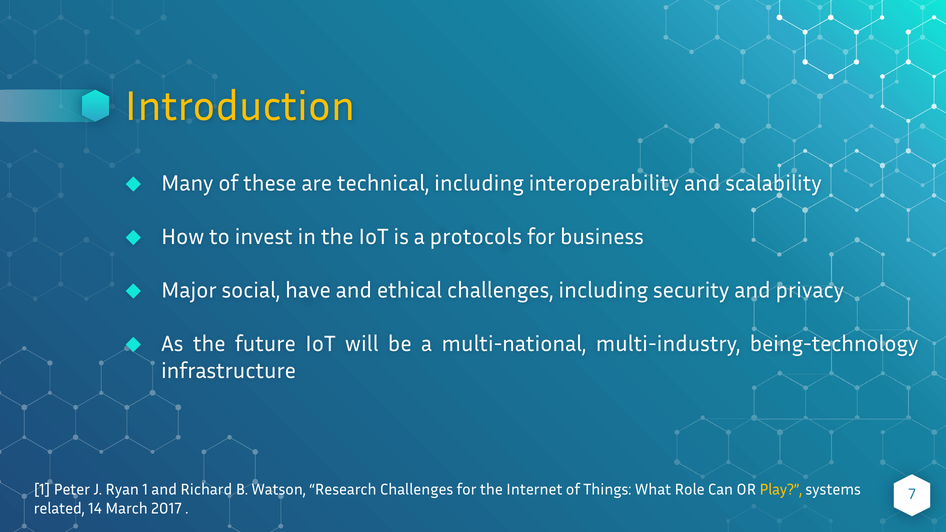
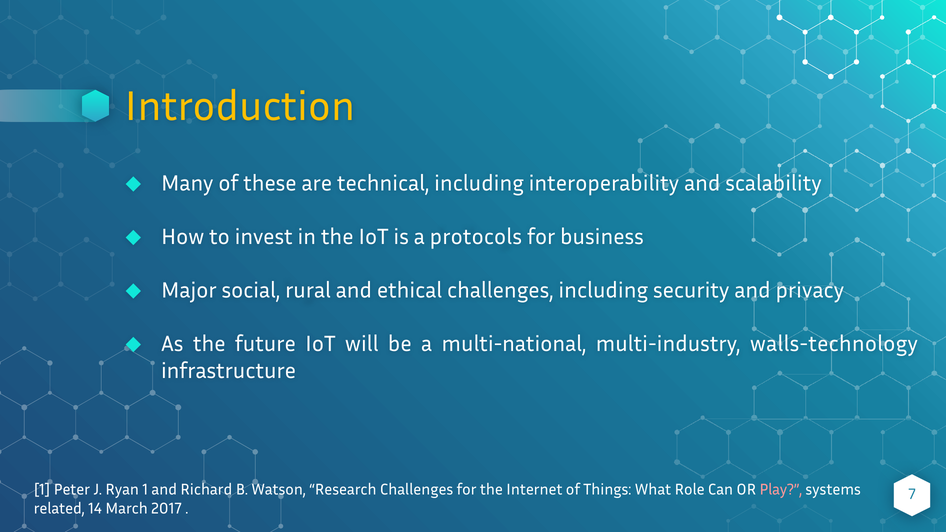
have: have -> rural (308, 290)
being-technology: being-technology -> walls-technology (834, 344)
Play colour: yellow -> pink (781, 490)
